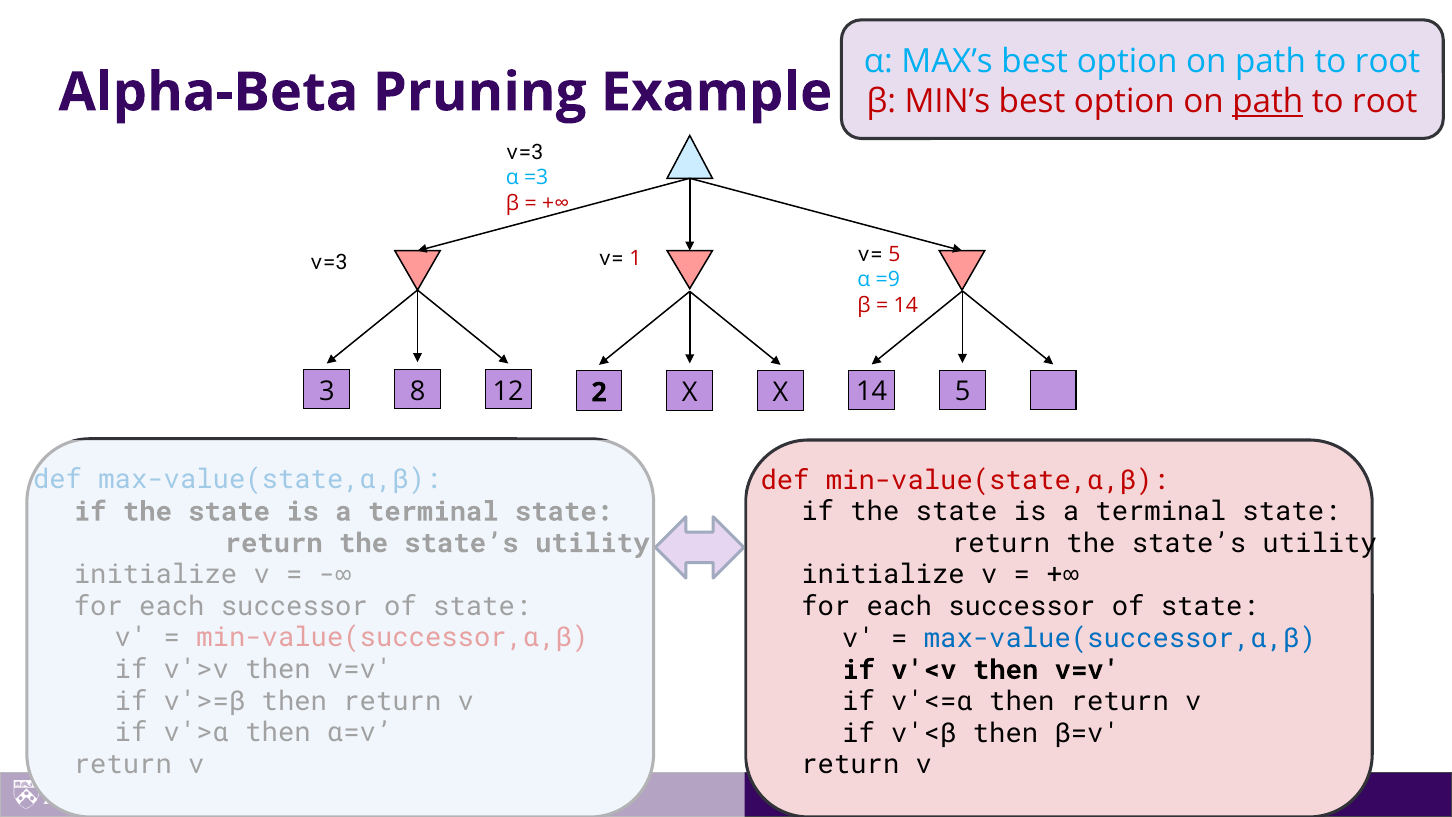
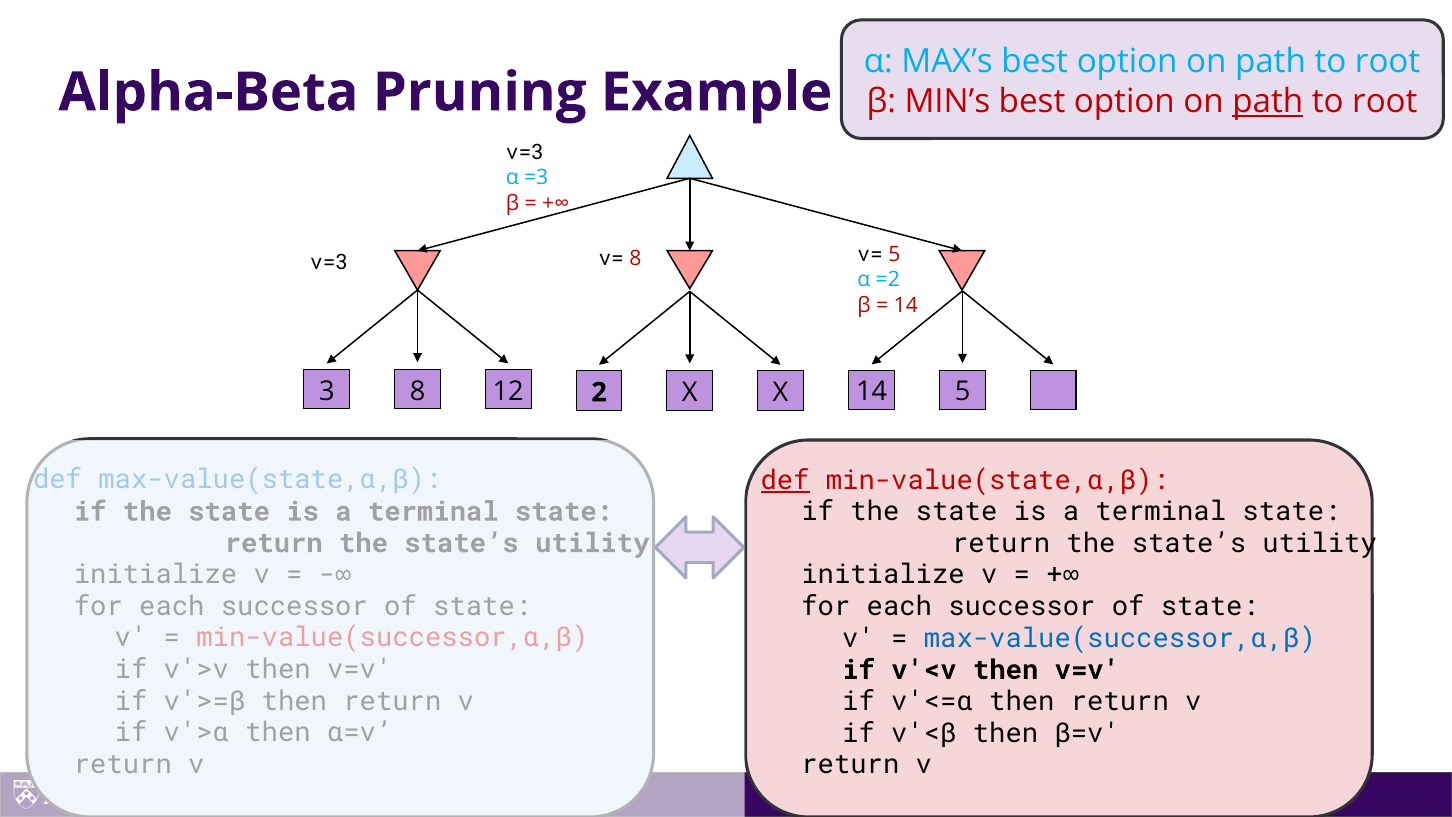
v= 1: 1 -> 8 (635, 258)
=9: =9 -> =2 (888, 279)
def underline: none -> present (785, 480)
